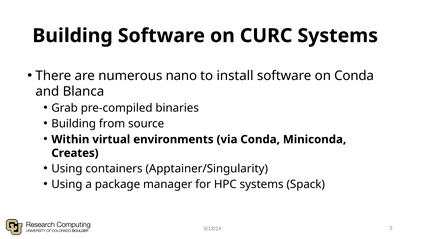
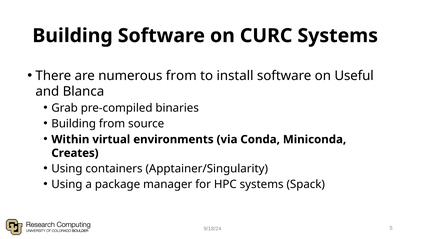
numerous nano: nano -> from (181, 76)
on Conda: Conda -> Useful (354, 76)
